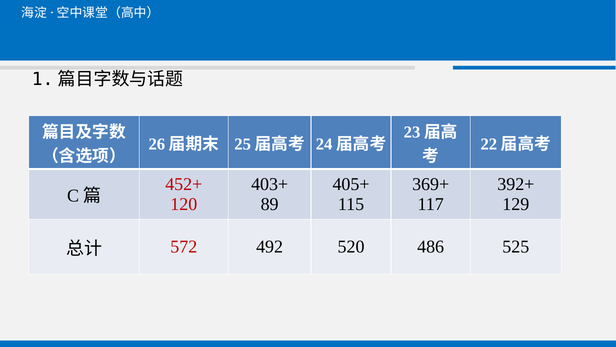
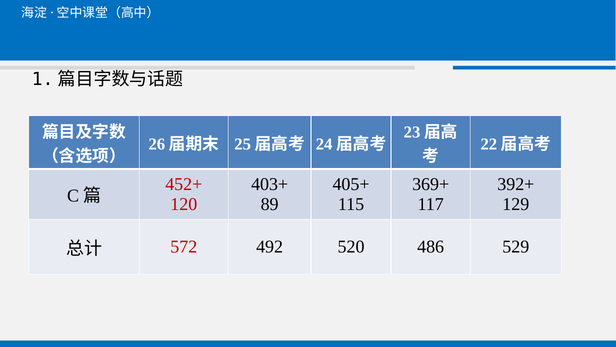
525: 525 -> 529 (516, 246)
